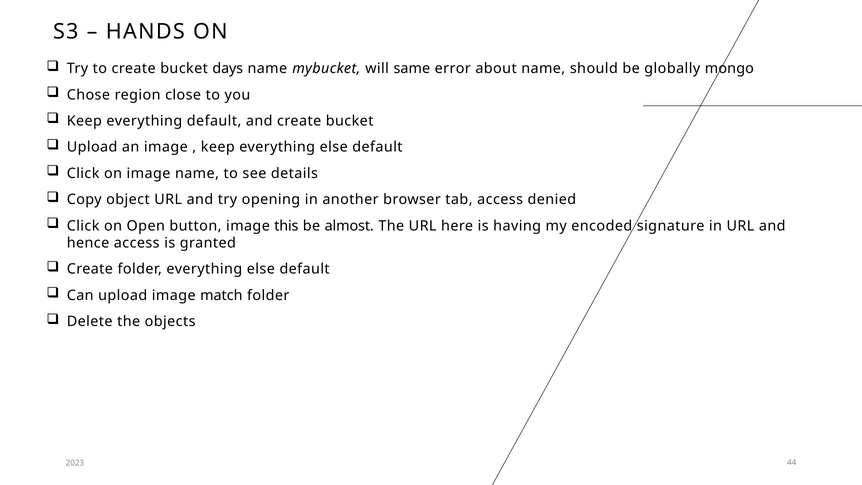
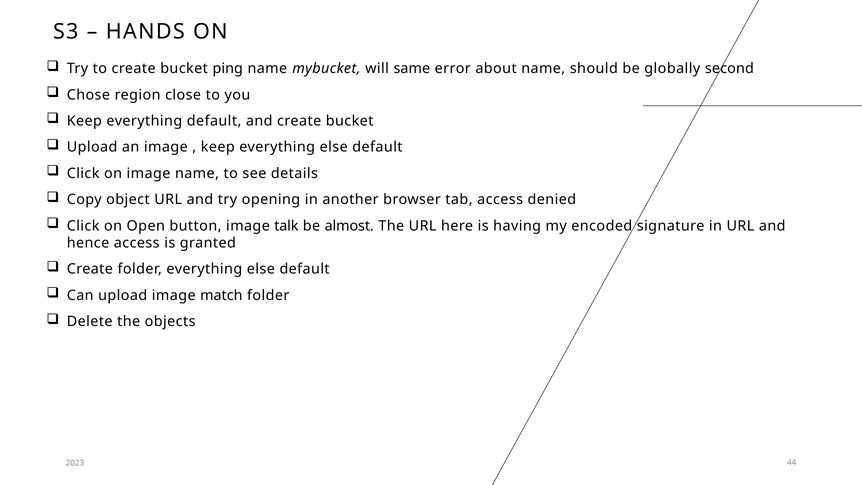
days: days -> ping (228, 69)
mongo: mongo -> second (729, 69)
this: this -> talk (286, 226)
